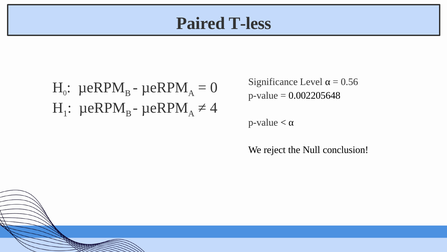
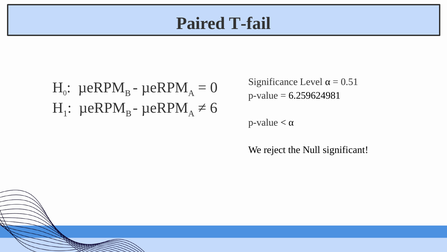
T-less: T-less -> T-fail (250, 23)
0.56: 0.56 -> 0.51 (349, 82)
0.002205648: 0.002205648 -> 6.259624981 (314, 95)
4: 4 -> 6 (214, 108)
conclusion: conclusion -> significant (346, 149)
